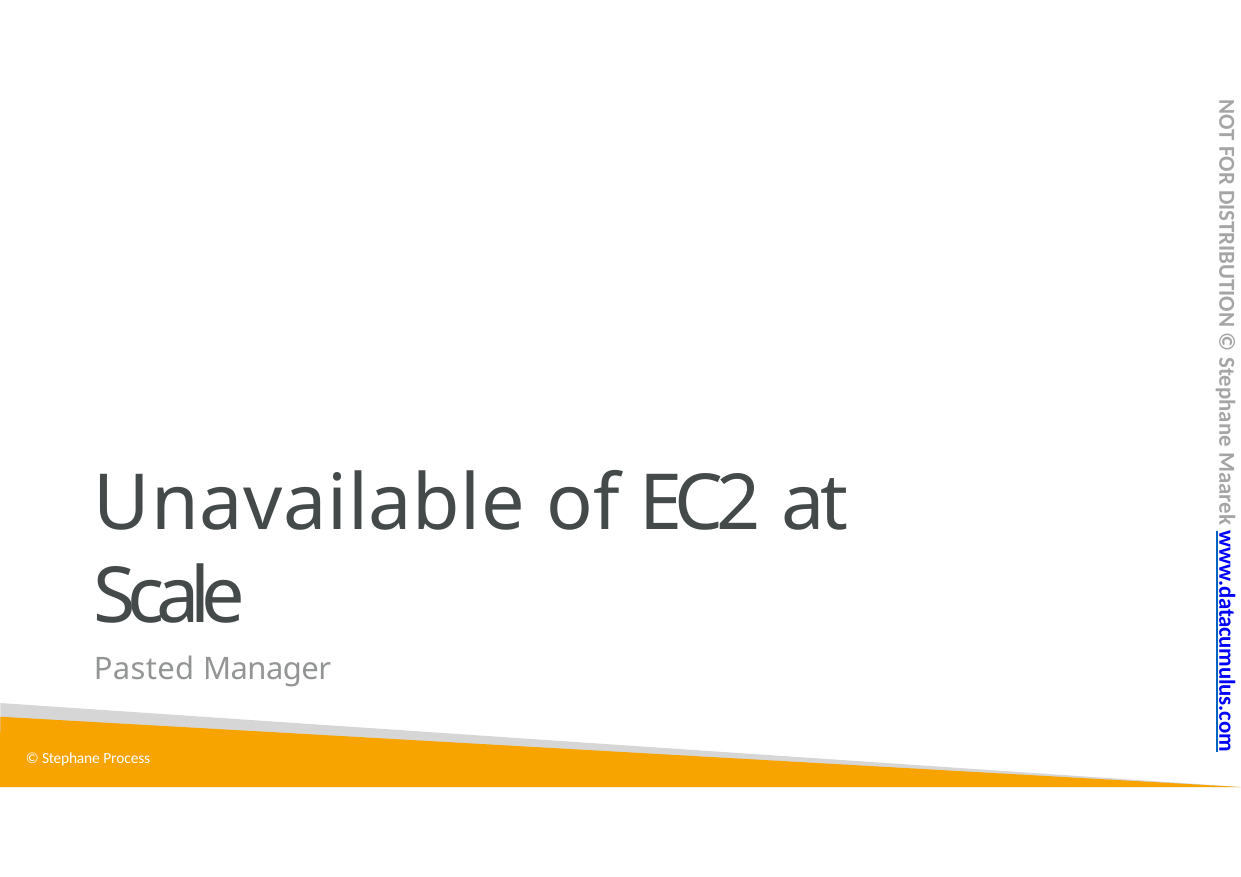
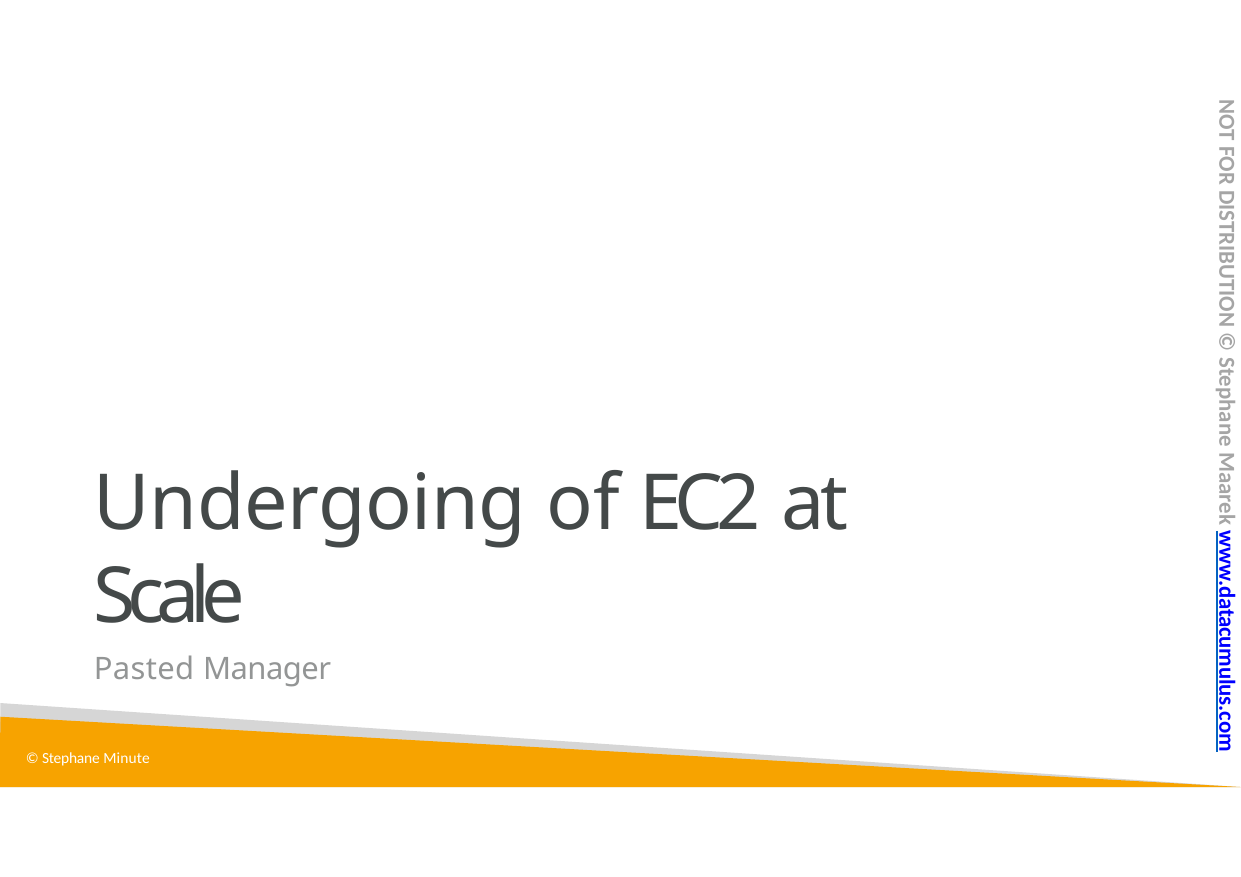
Unavailable: Unavailable -> Undergoing (310, 505)
Process: Process -> Minute (127, 759)
